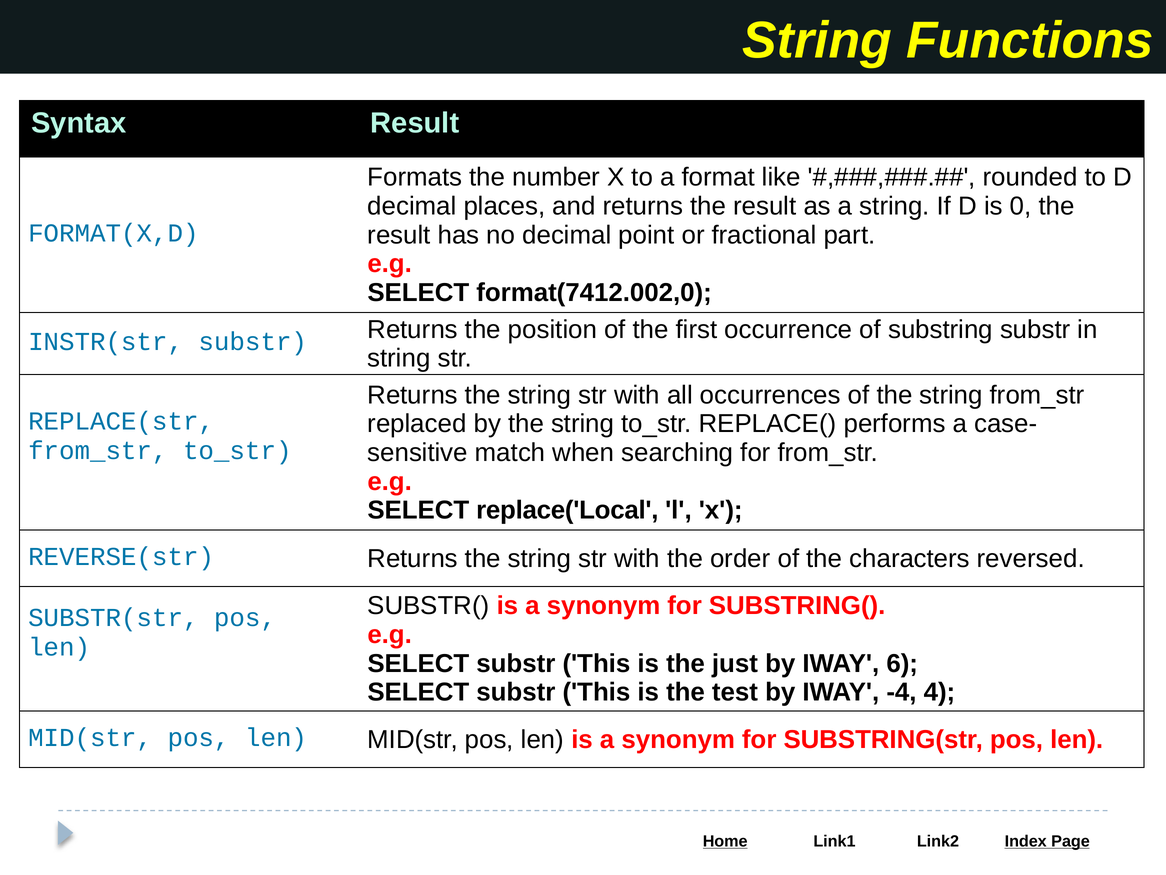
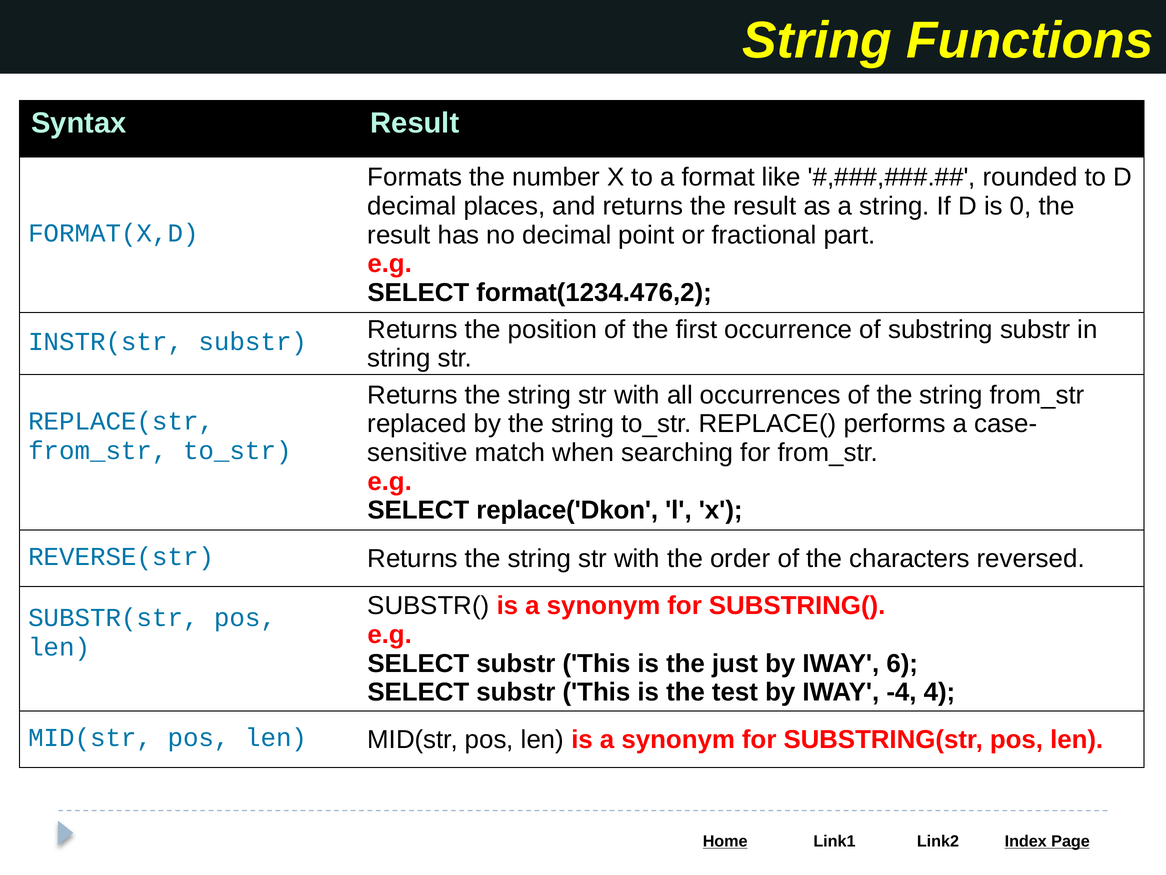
format(7412.002,0: format(7412.002,0 -> format(1234.476,2 (594, 292)
replace('Local: replace('Local -> replace('Dkon (567, 510)
